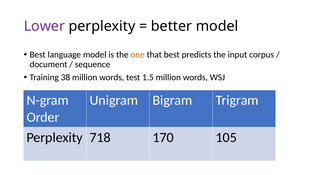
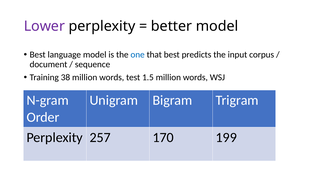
one colour: orange -> blue (138, 55)
718: 718 -> 257 (100, 138)
105: 105 -> 199 (226, 138)
